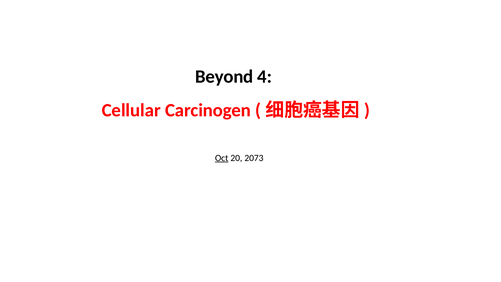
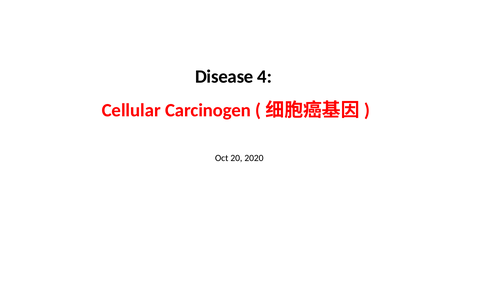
Beyond: Beyond -> Disease (224, 76)
Oct underline: present -> none (222, 158)
2073: 2073 -> 2020 (254, 158)
